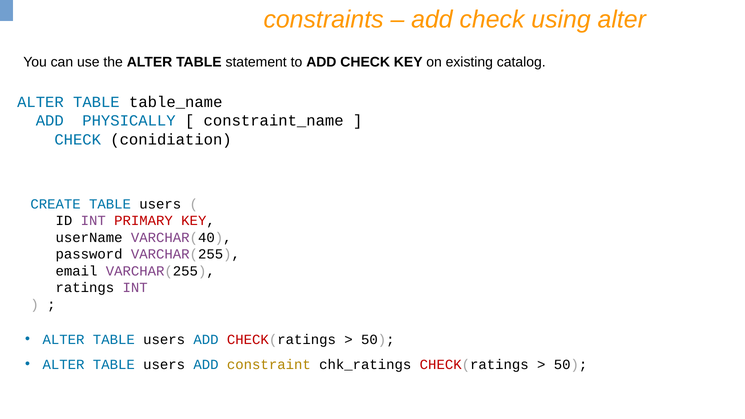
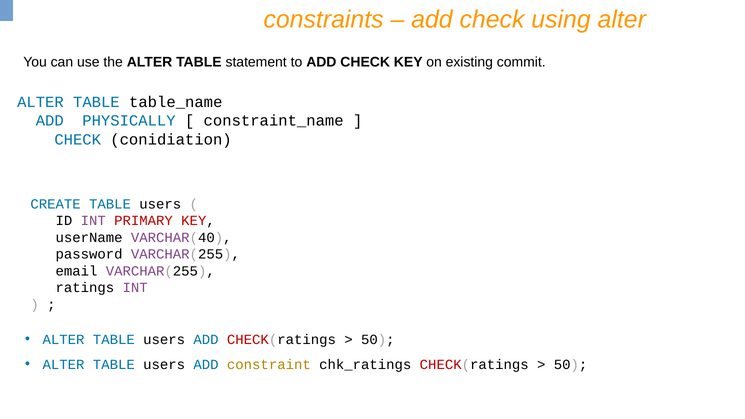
catalog: catalog -> commit (521, 62)
